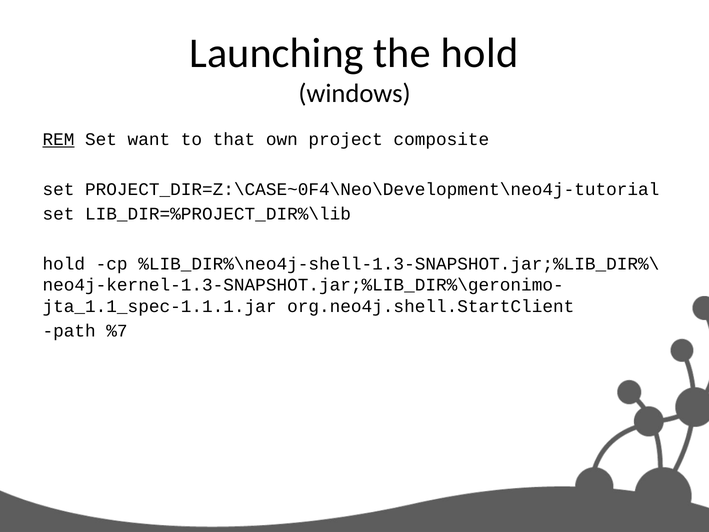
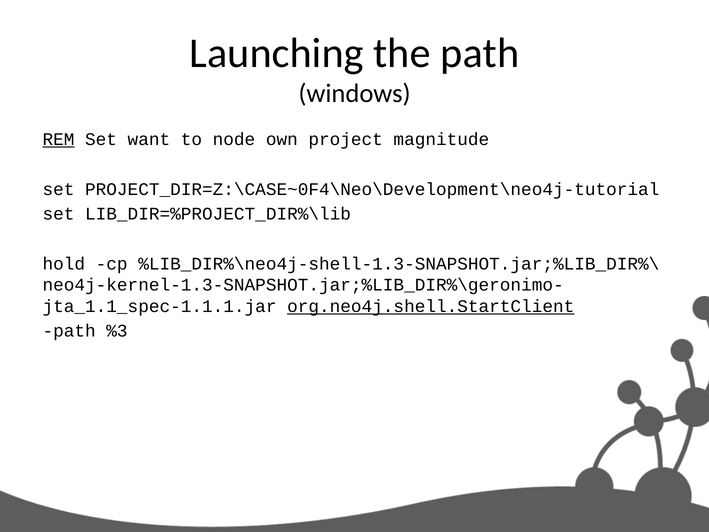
the hold: hold -> path (480, 53)
that: that -> node (234, 139)
composite: composite -> magnitude (441, 139)
org.neo4j.shell.StartClient underline: none -> present (431, 306)
%7: %7 -> %3 (117, 331)
